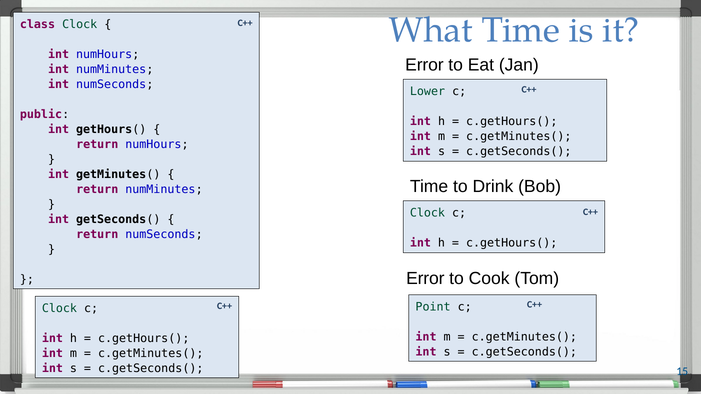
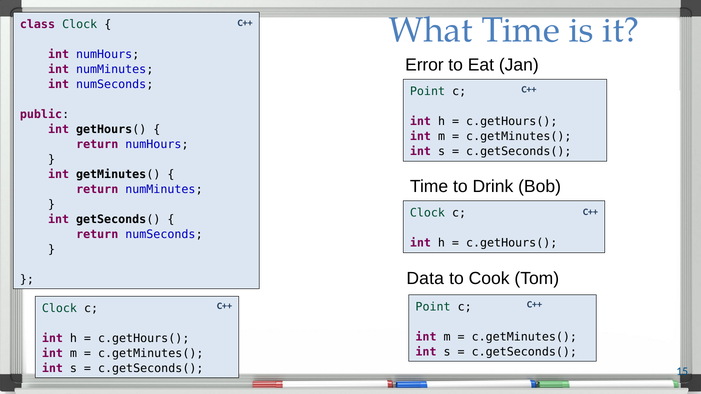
Lower: Lower -> Point (428, 92)
Error: Error -> Data (425, 279)
